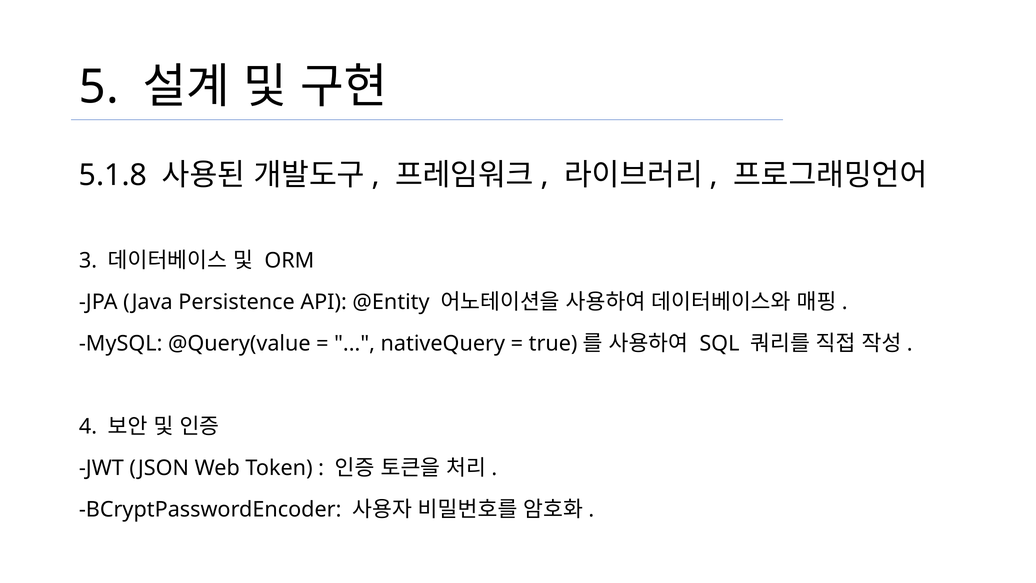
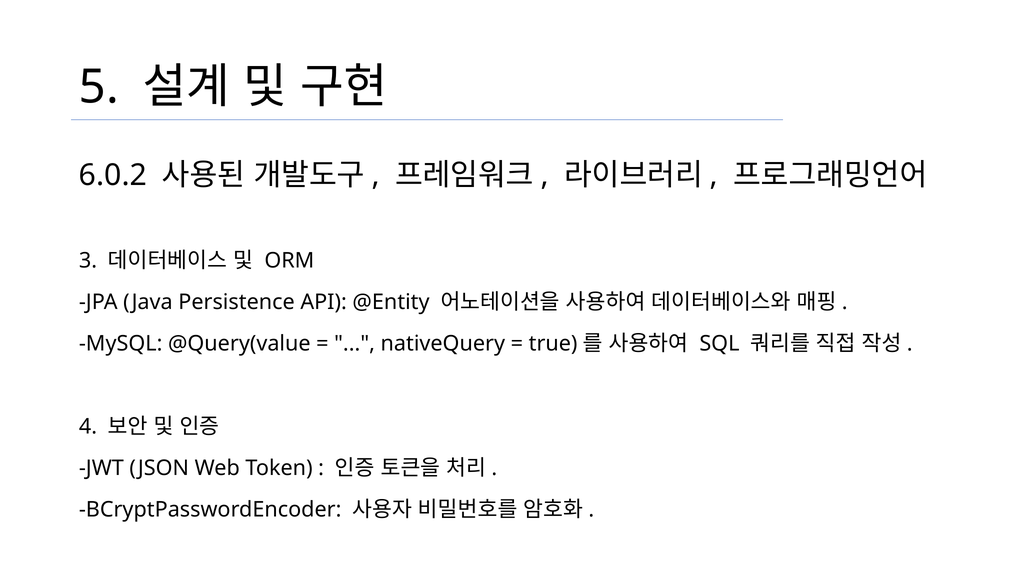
5.1.8: 5.1.8 -> 6.0.2 (113, 175)
